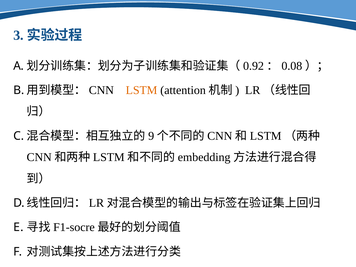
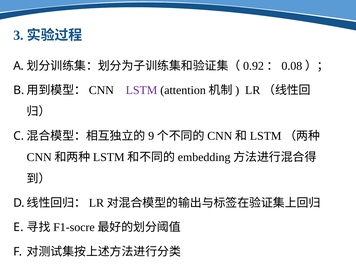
LSTM colour: orange -> purple (142, 90)
